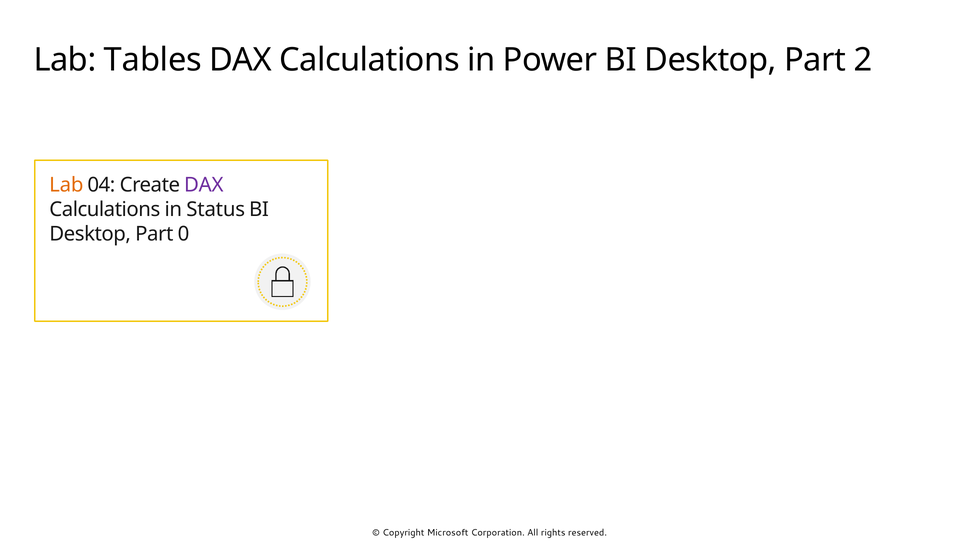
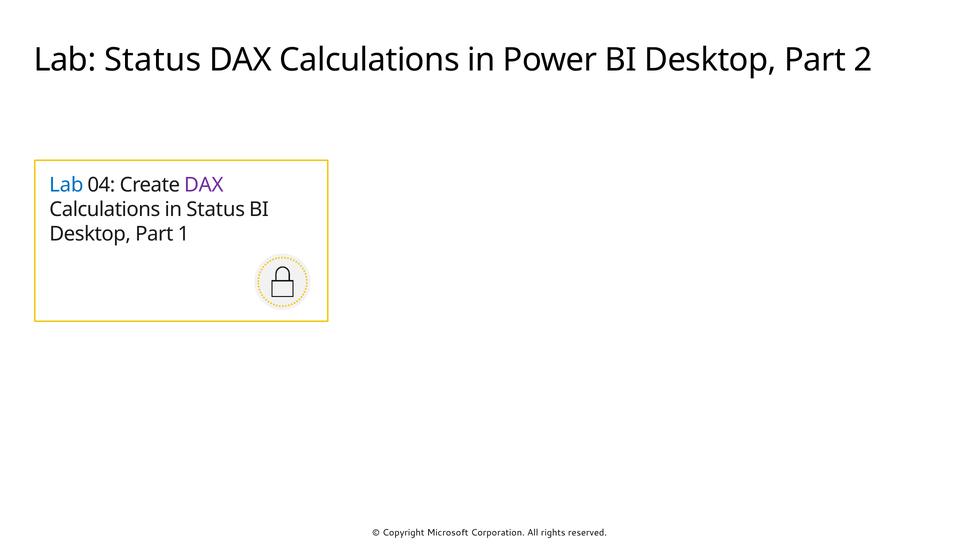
Lab Tables: Tables -> Status (153, 60)
Lab colour: orange -> blue (66, 185)
0: 0 -> 1 (184, 234)
